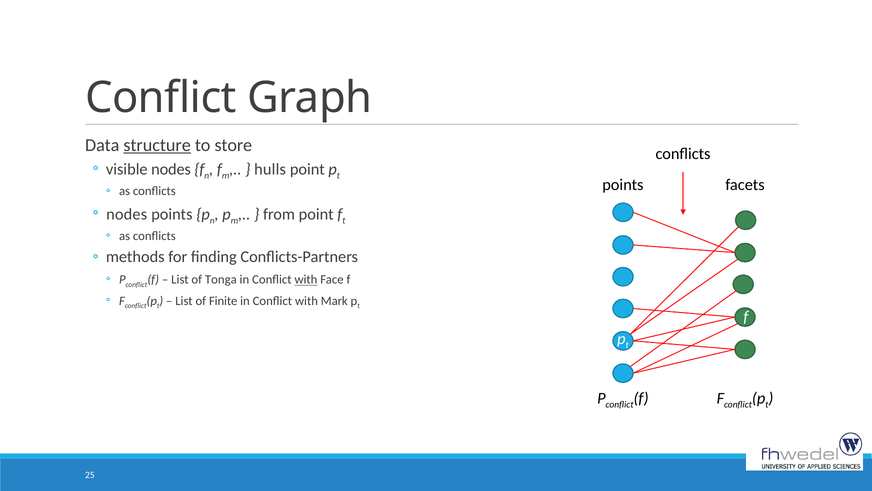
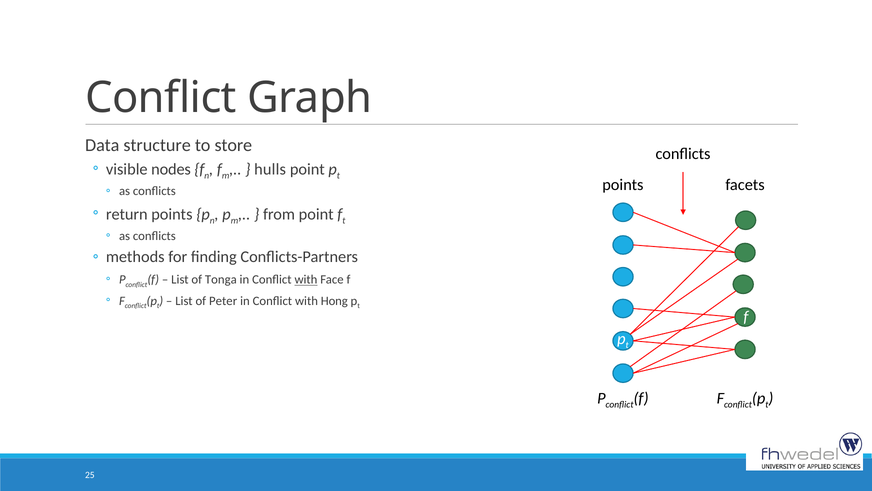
structure underline: present -> none (157, 145)
nodes: nodes -> return (127, 214)
Finite: Finite -> Peter (223, 301)
Mark: Mark -> Hong (334, 301)
